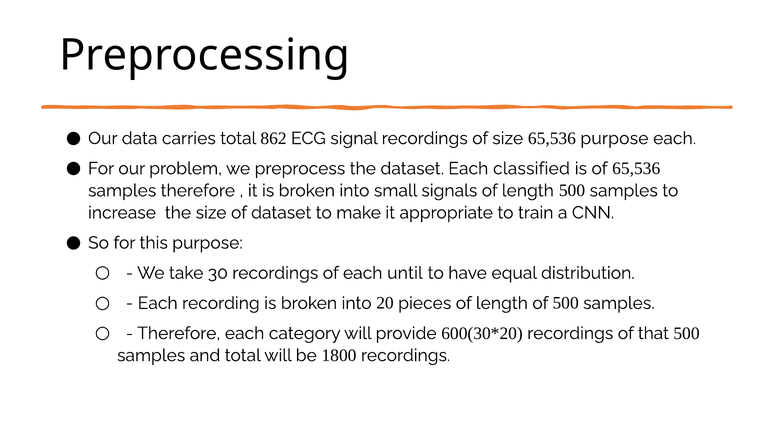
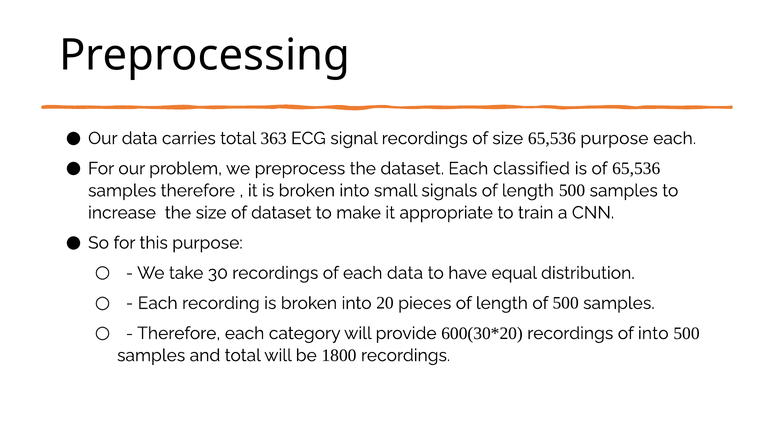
862: 862 -> 363 (274, 138)
each until: until -> data (405, 273)
of that: that -> into (653, 333)
